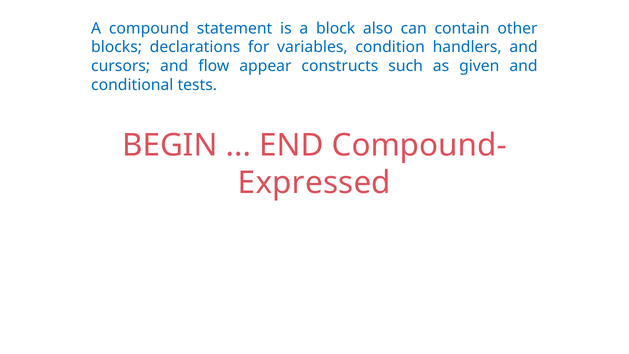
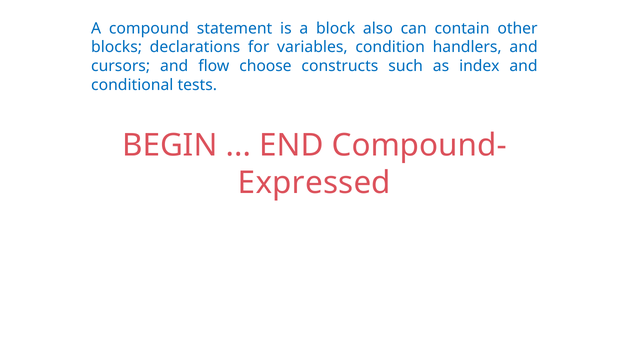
appear: appear -> choose (265, 66)
given: given -> index (479, 66)
